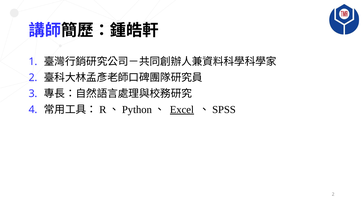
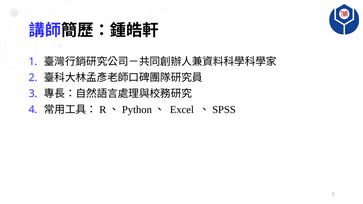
Excel underline: present -> none (182, 110)
